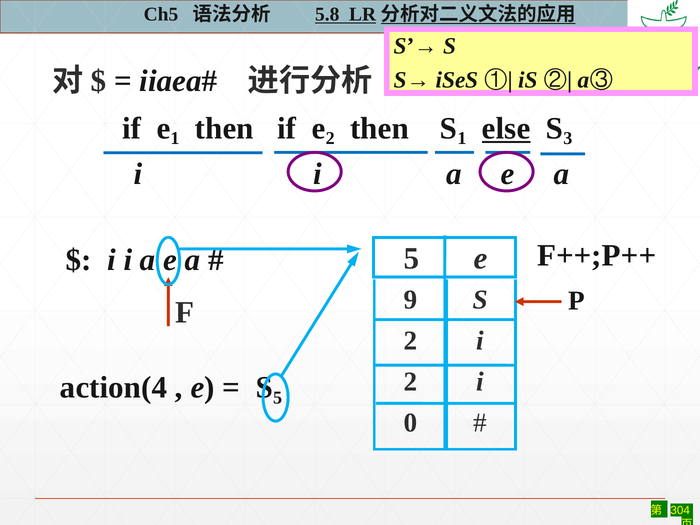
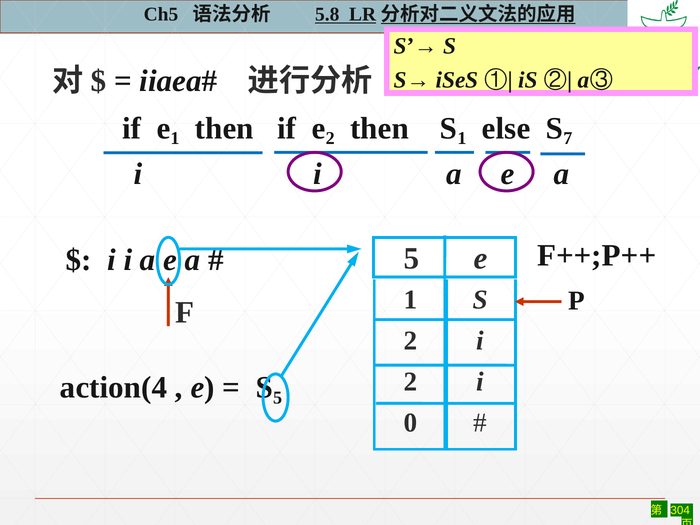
else underline: present -> none (506, 129)
3: 3 -> 7 (568, 138)
F 9: 9 -> 1 (410, 300)
